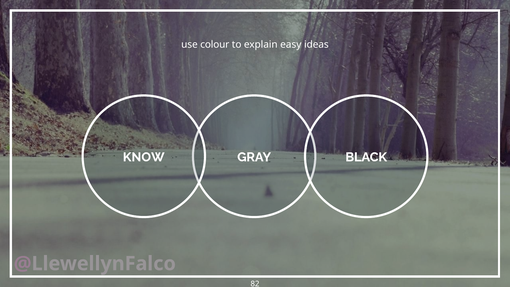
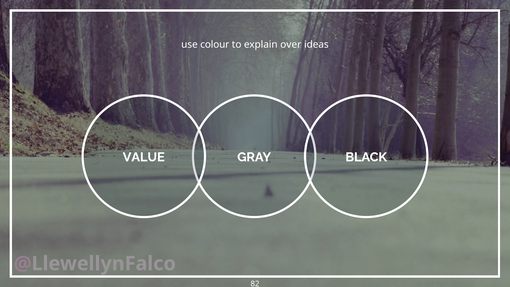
easy: easy -> over (291, 44)
KNOW: KNOW -> VALUE (144, 157)
